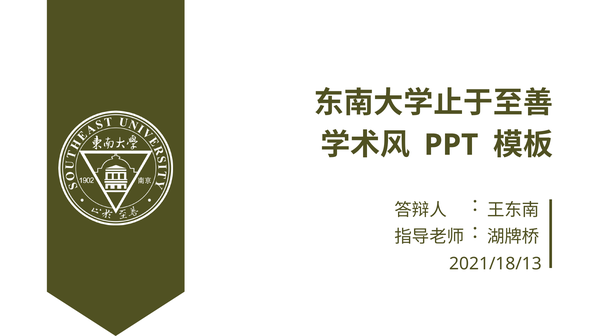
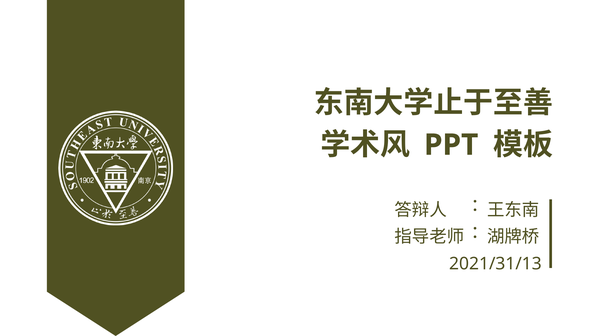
2021/18/13: 2021/18/13 -> 2021/31/13 (496, 264)
